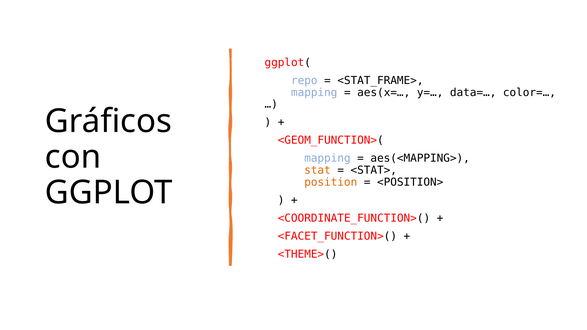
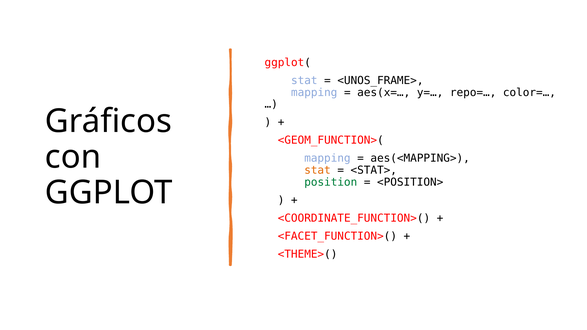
repo: repo -> stat (304, 81)
<STAT_FRAME>: <STAT_FRAME> -> <UNOS_FRAME> (380, 81)
data=…: data=… -> repo=… (473, 92)
position colour: orange -> green (331, 182)
